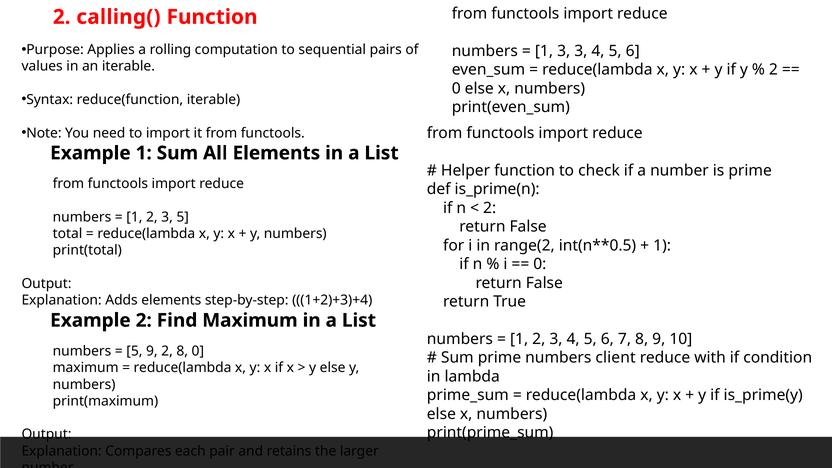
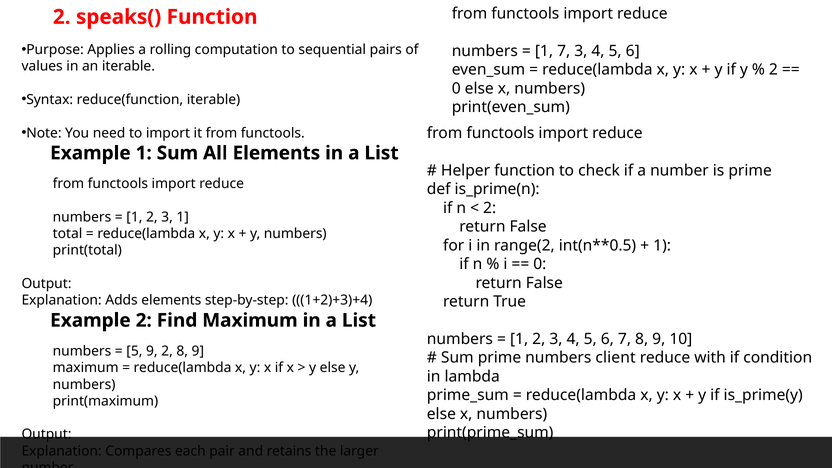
calling(: calling( -> speaks( (119, 17)
1 3: 3 -> 7 (564, 51)
3 5: 5 -> 1 (183, 217)
2 8 0: 0 -> 9 (198, 351)
